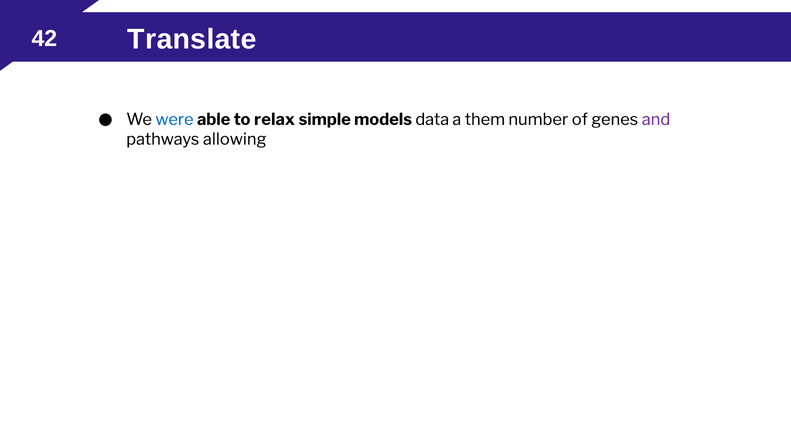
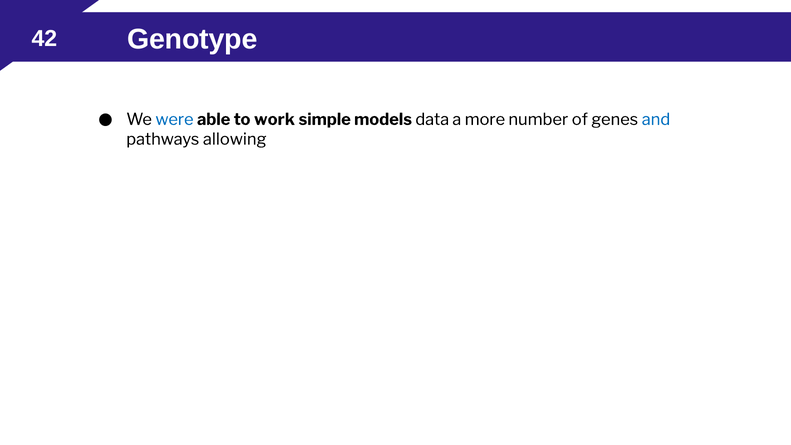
Translate: Translate -> Genotype (192, 39)
relax: relax -> work (274, 119)
them: them -> more (485, 119)
and colour: purple -> blue (656, 119)
